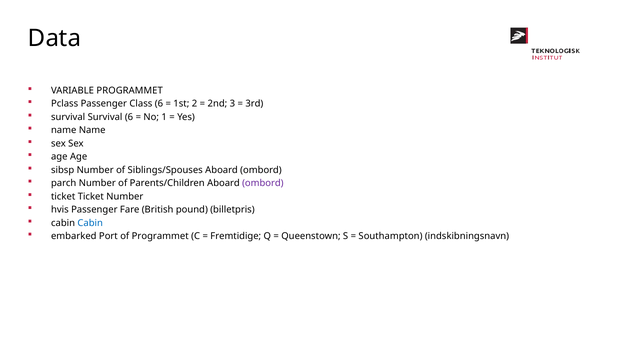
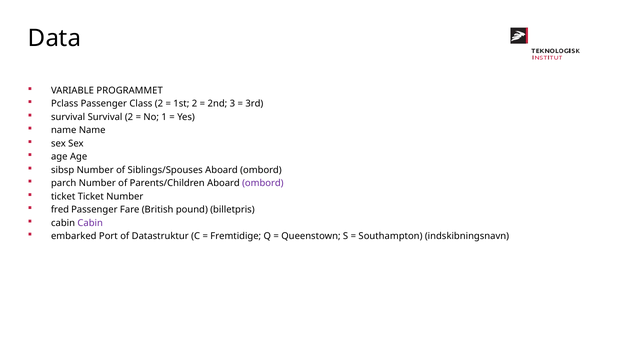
Class 6: 6 -> 2 (159, 104)
Survival 6: 6 -> 2 (129, 117)
hvis: hvis -> fred (60, 210)
Cabin colour: blue -> purple (90, 223)
of Programmet: Programmet -> Datastruktur (160, 236)
